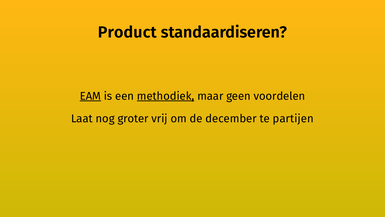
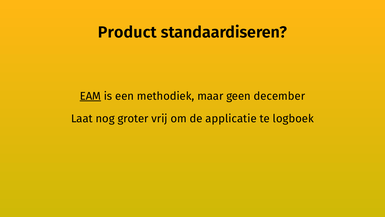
methodiek underline: present -> none (166, 96)
voordelen: voordelen -> december (279, 96)
december: december -> applicatie (231, 118)
partijen: partijen -> logboek (293, 118)
